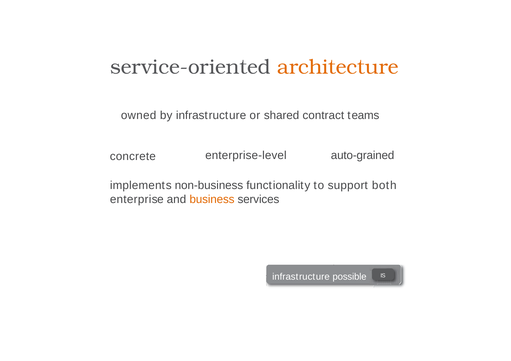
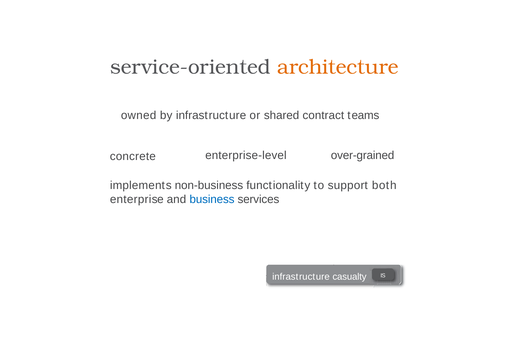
auto-grained: auto-grained -> over-grained (363, 155)
business colour: orange -> blue (212, 199)
possible: possible -> casualty (350, 277)
